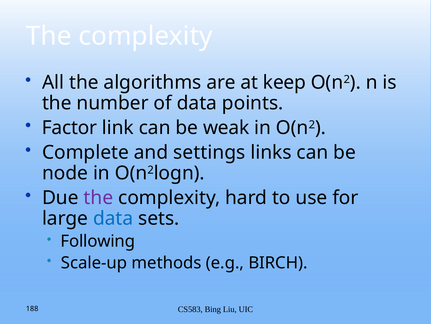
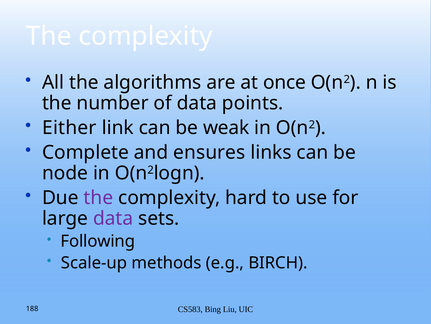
keep: keep -> once (285, 82)
Factor: Factor -> Either (69, 128)
settings: settings -> ensures (209, 152)
data colour: blue -> purple (113, 218)
